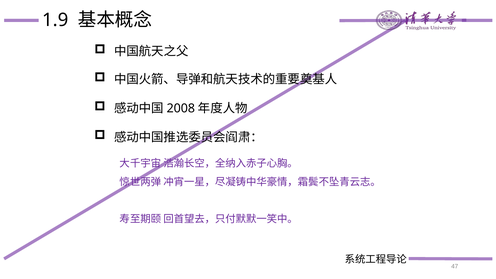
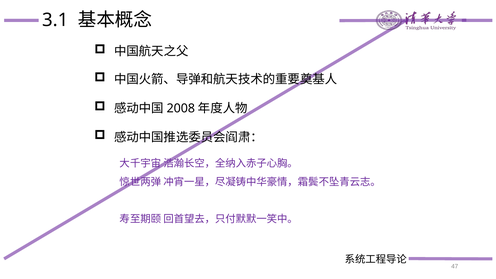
1.9: 1.9 -> 3.1 (55, 20)
